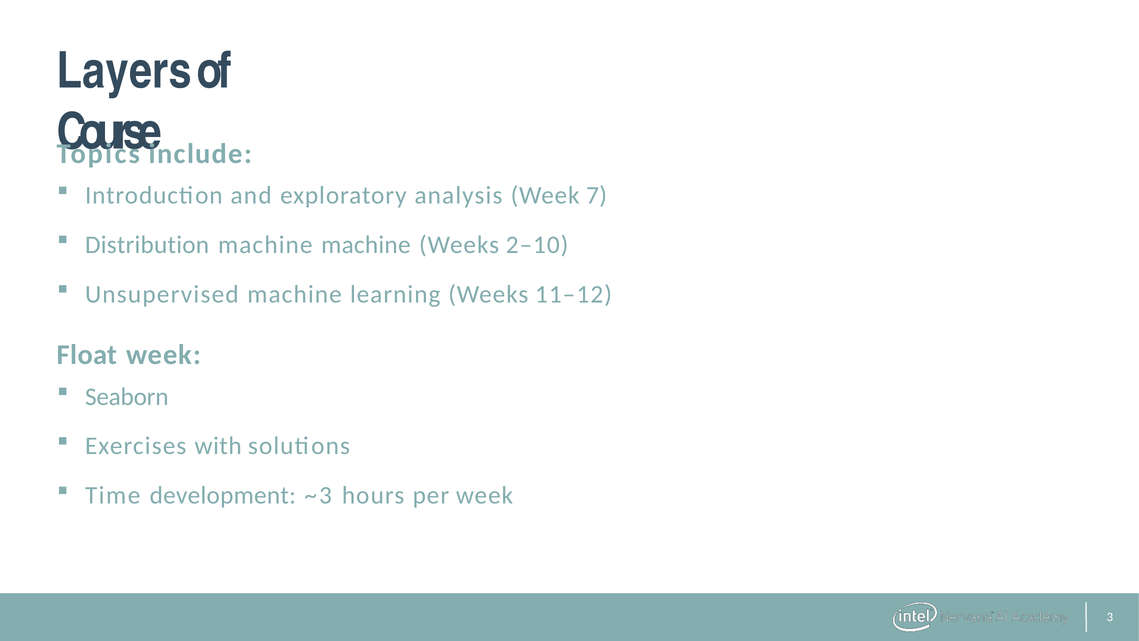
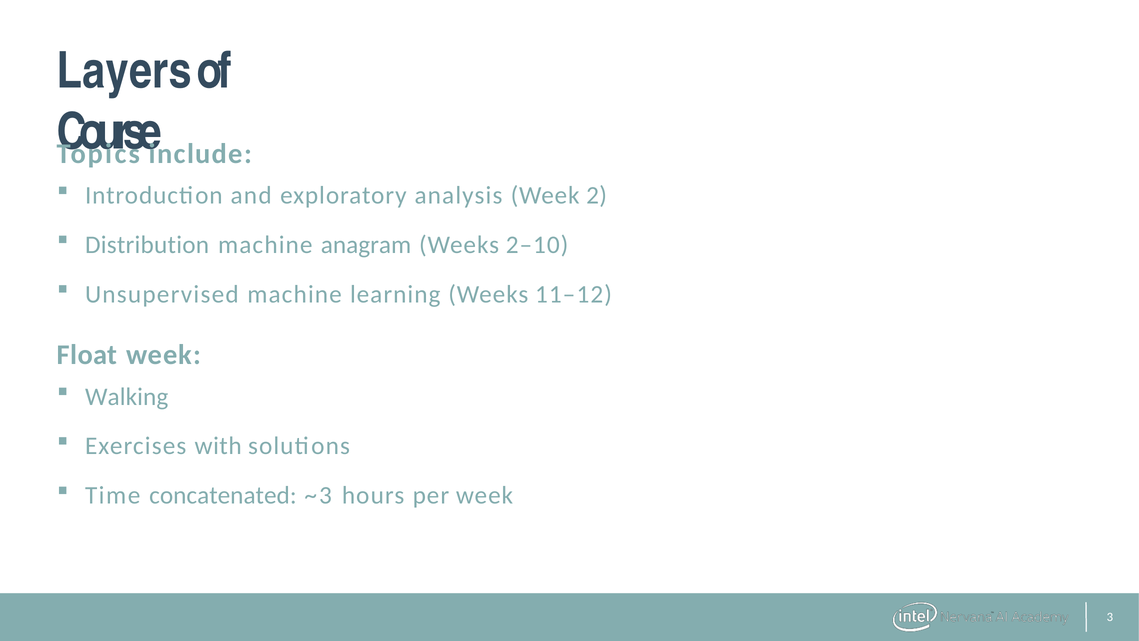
7: 7 -> 2 (597, 195)
machine machine: machine -> anagram (366, 245)
Seaborn: Seaborn -> Walking (127, 396)
development: development -> concatenated (223, 495)
